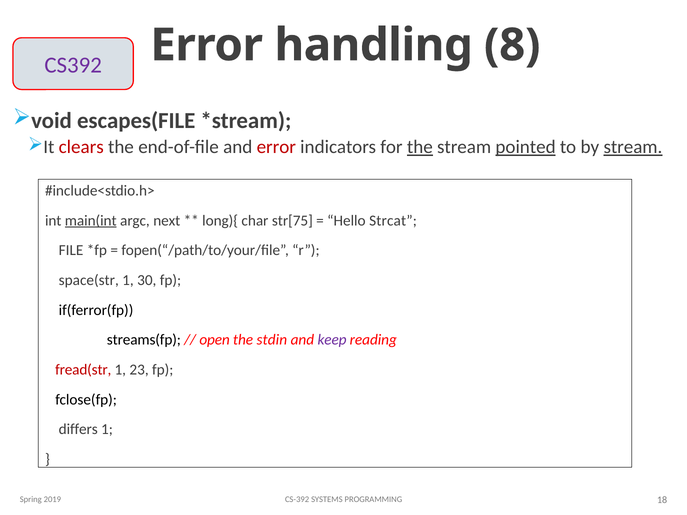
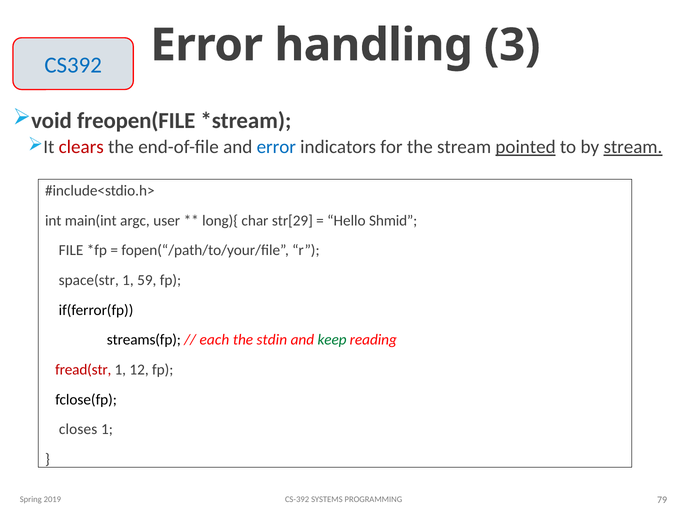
8: 8 -> 3 (512, 45)
CS392 colour: purple -> blue (73, 65)
escapes(FILE: escapes(FILE -> freopen(FILE (136, 121)
error colour: red -> blue (276, 147)
the underline: present -> none (420, 147)
main(int underline: present -> none (91, 221)
next: next -> user (167, 221)
str[75: str[75 -> str[29 (292, 221)
Strcat: Strcat -> Shmid (393, 221)
30: 30 -> 59 (147, 280)
open: open -> each (214, 340)
keep colour: purple -> green (332, 340)
23: 23 -> 12 (139, 370)
differs: differs -> closes (78, 430)
18: 18 -> 79 (662, 500)
